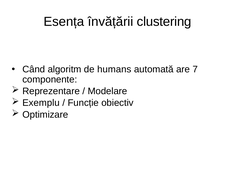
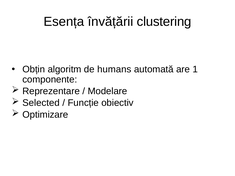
Când: Când -> Obțin (34, 69)
7: 7 -> 1 (195, 69)
Exemplu: Exemplu -> Selected (41, 103)
